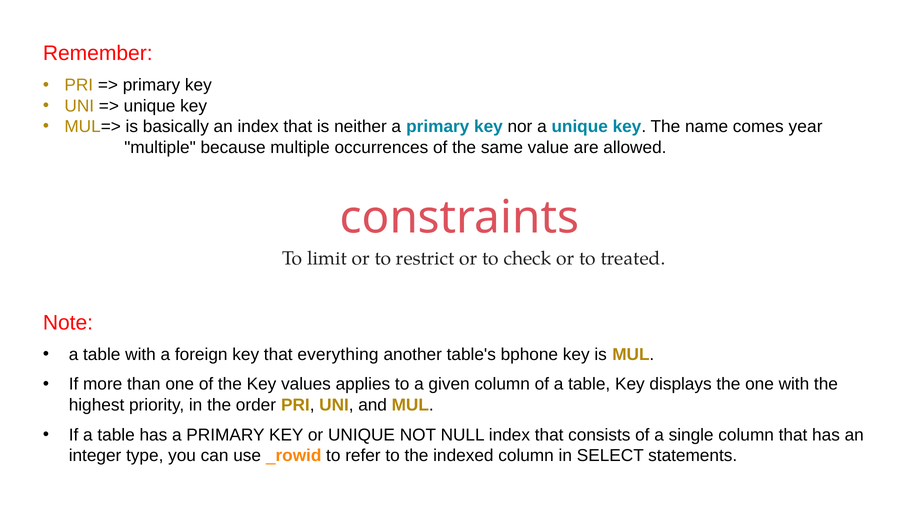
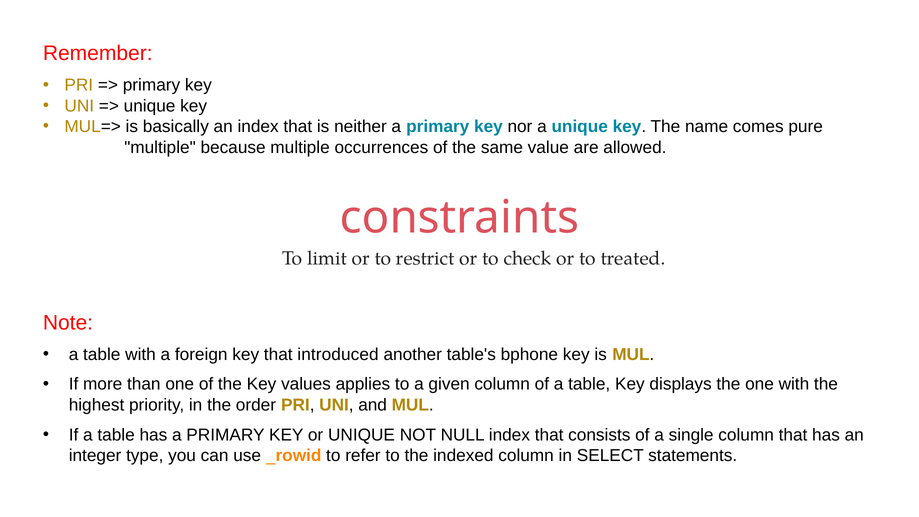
year: year -> pure (806, 127)
everything: everything -> introduced (338, 354)
